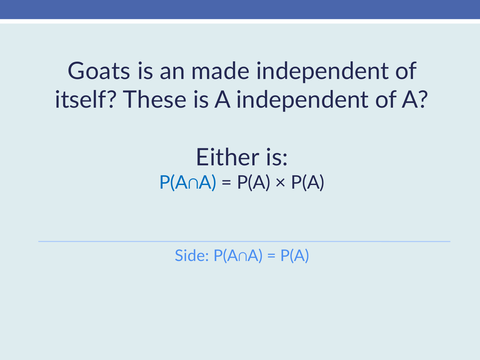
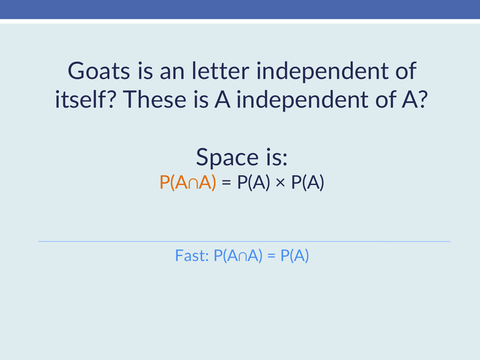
made: made -> letter (221, 71)
Either: Either -> Space (228, 158)
P(A∩A colour: blue -> orange (188, 183)
Side: Side -> Fast (192, 256)
